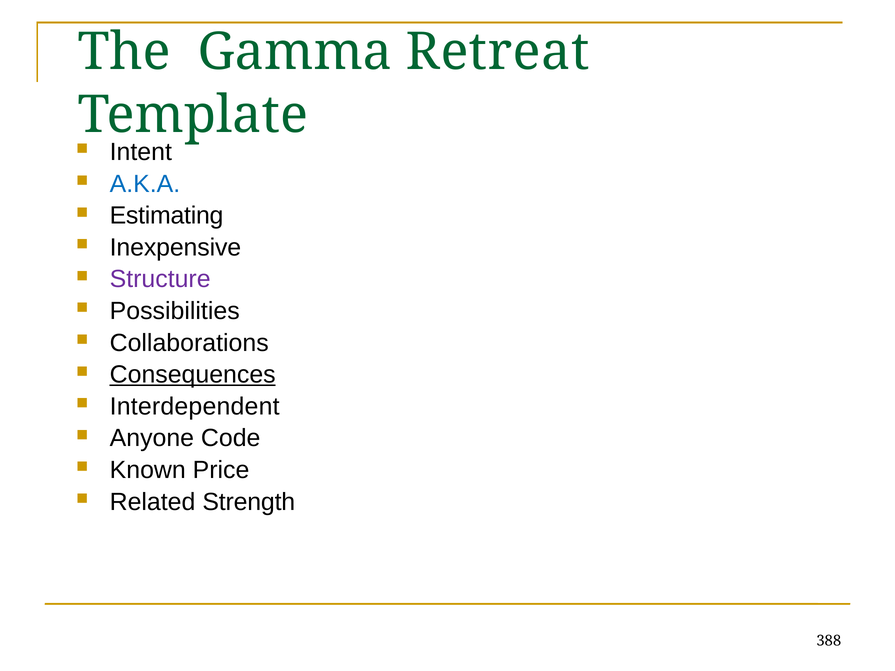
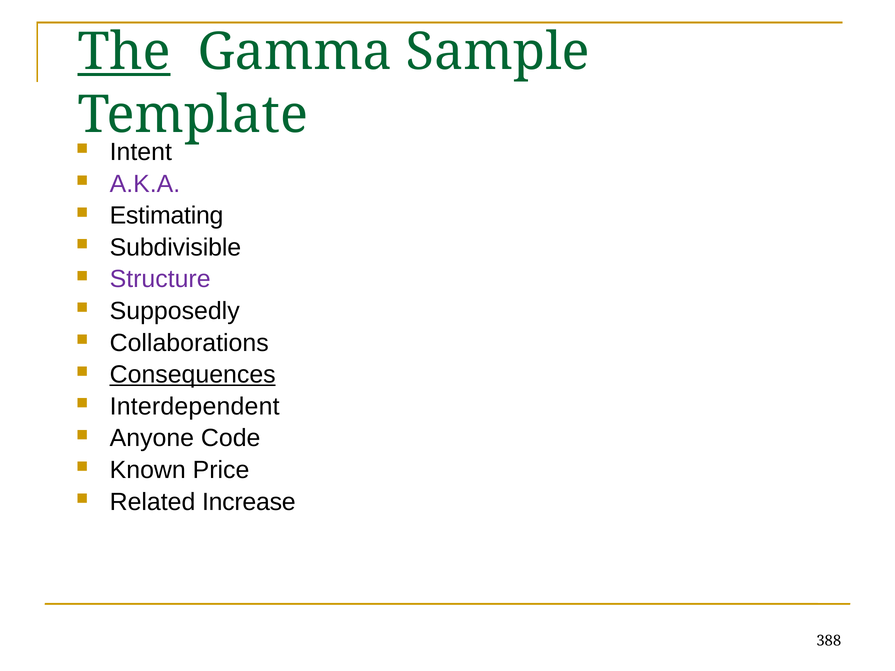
The underline: none -> present (124, 52)
Retreat: Retreat -> Sample (498, 52)
A.K.A colour: blue -> purple (145, 184)
Inexpensive: Inexpensive -> Subdivisible (175, 247)
Possibilities: Possibilities -> Supposedly (175, 311)
Strength: Strength -> Increase (249, 502)
